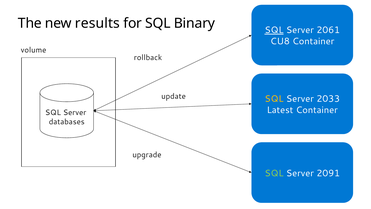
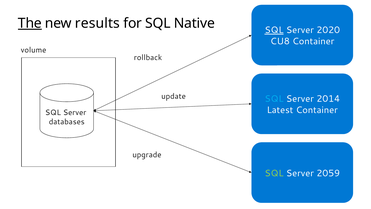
The underline: none -> present (30, 23)
Binary: Binary -> Native (194, 23)
2061: 2061 -> 2020 (328, 30)
SQL colour: yellow -> light blue (274, 99)
2033: 2033 -> 2014 (328, 99)
2091: 2091 -> 2059 (328, 173)
